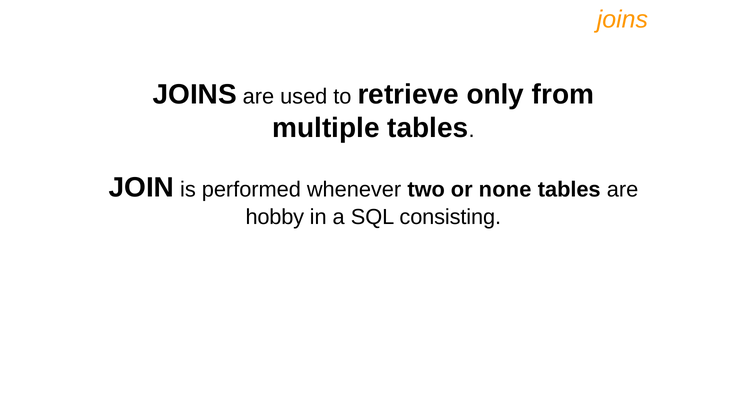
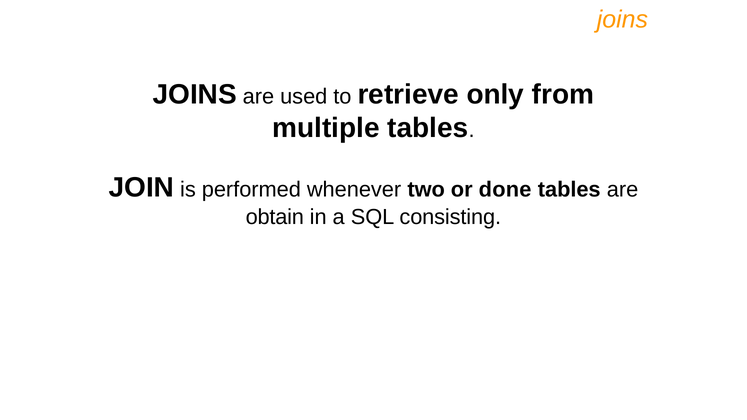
none: none -> done (505, 190)
hobby: hobby -> obtain (275, 217)
